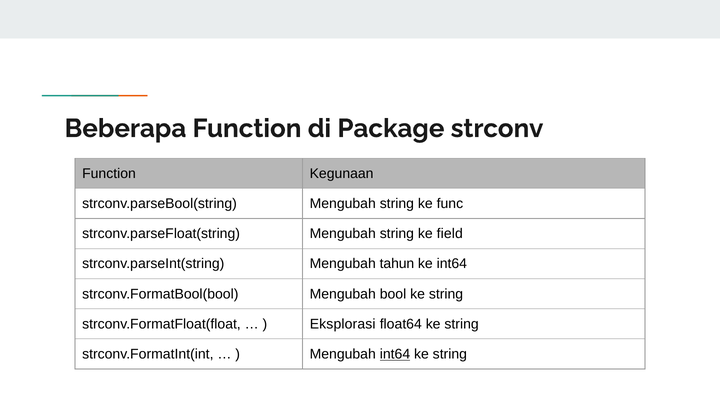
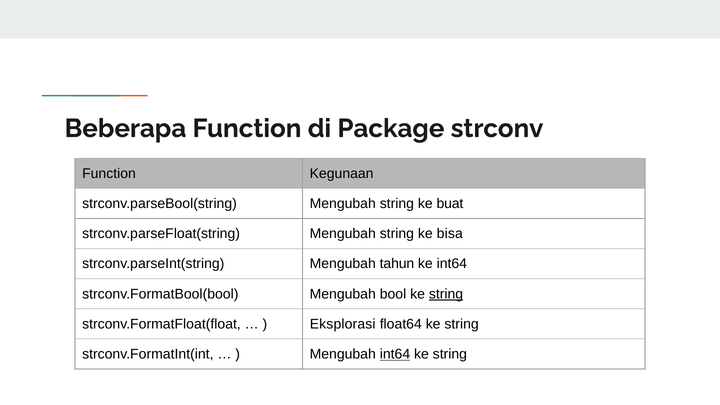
func: func -> buat (450, 204)
field: field -> bisa (450, 234)
string underline: none -> present (446, 294)
